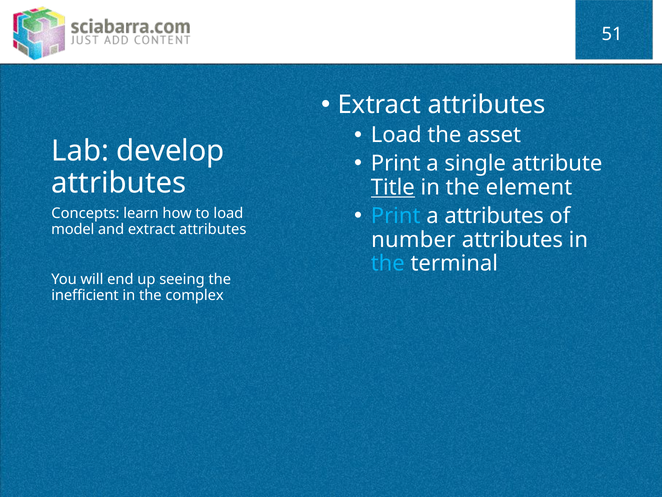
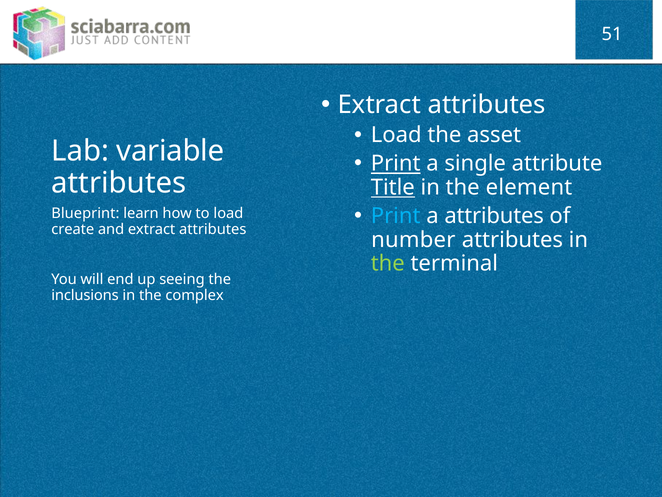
develop: develop -> variable (170, 151)
Print underline: none -> present (396, 163)
Concepts: Concepts -> Blueprint (85, 213)
model: model -> create (73, 229)
the colour: light blue -> light green (388, 263)
inefficient: inefficient -> inclusions (85, 295)
